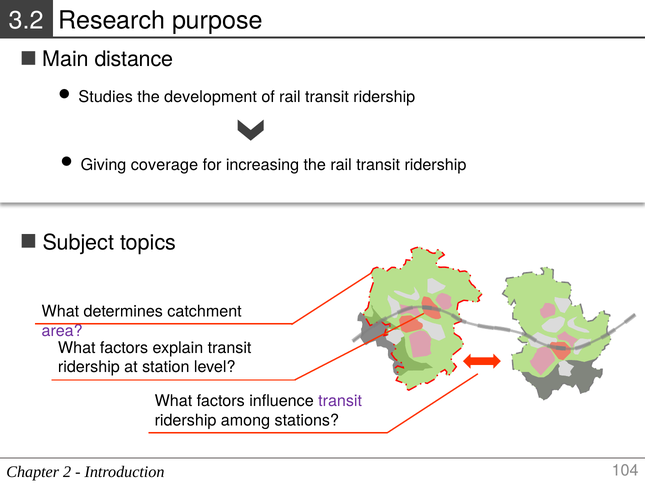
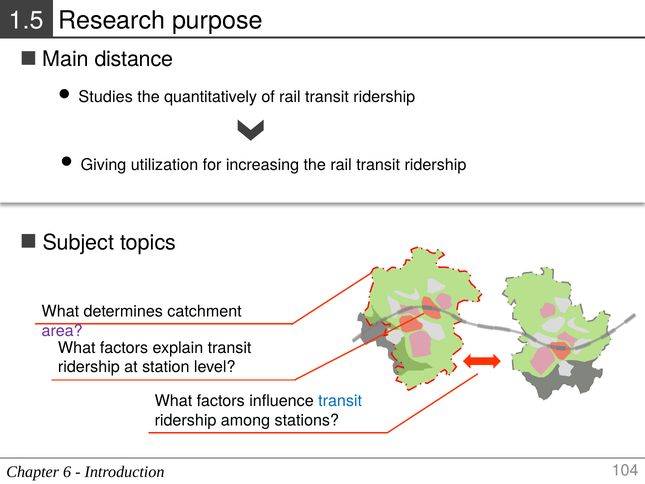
3.2: 3.2 -> 1.5 (26, 21)
development: development -> quantitatively (211, 97)
coverage: coverage -> utilization (165, 165)
transit colour: purple -> blue (340, 401)
2: 2 -> 6 (67, 472)
